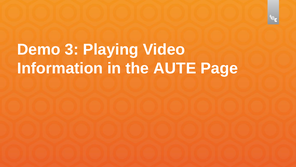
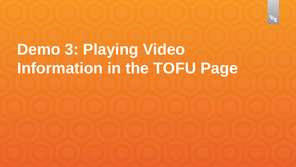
AUTE: AUTE -> TOFU (175, 68)
